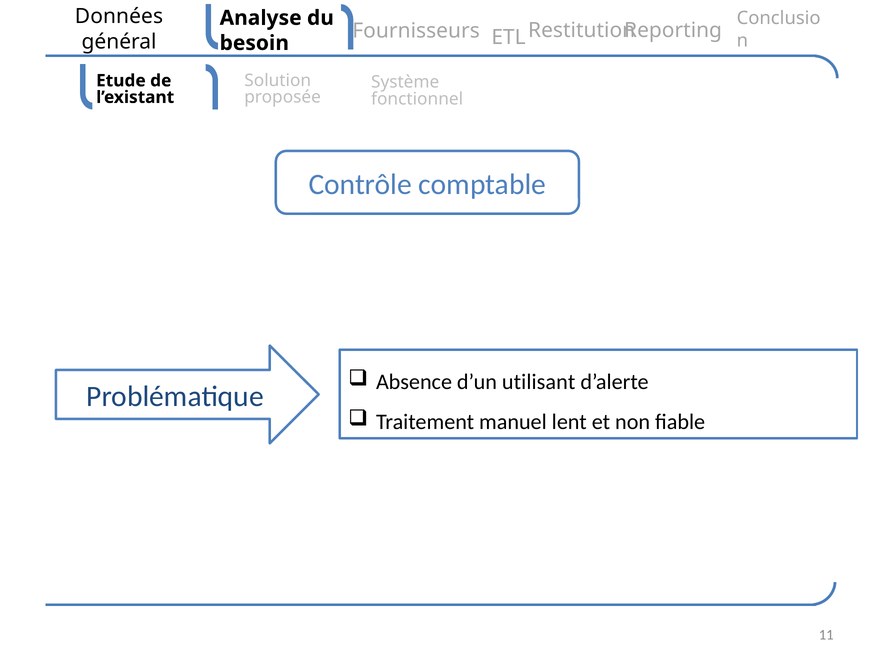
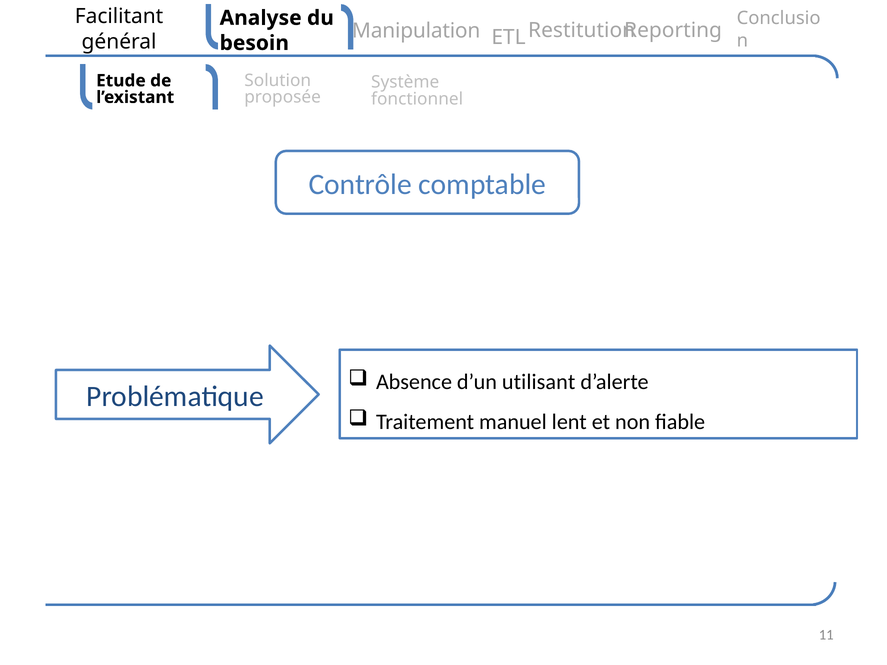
Données: Données -> Facilitant (119, 17)
Fournisseurs: Fournisseurs -> Manipulation (416, 31)
